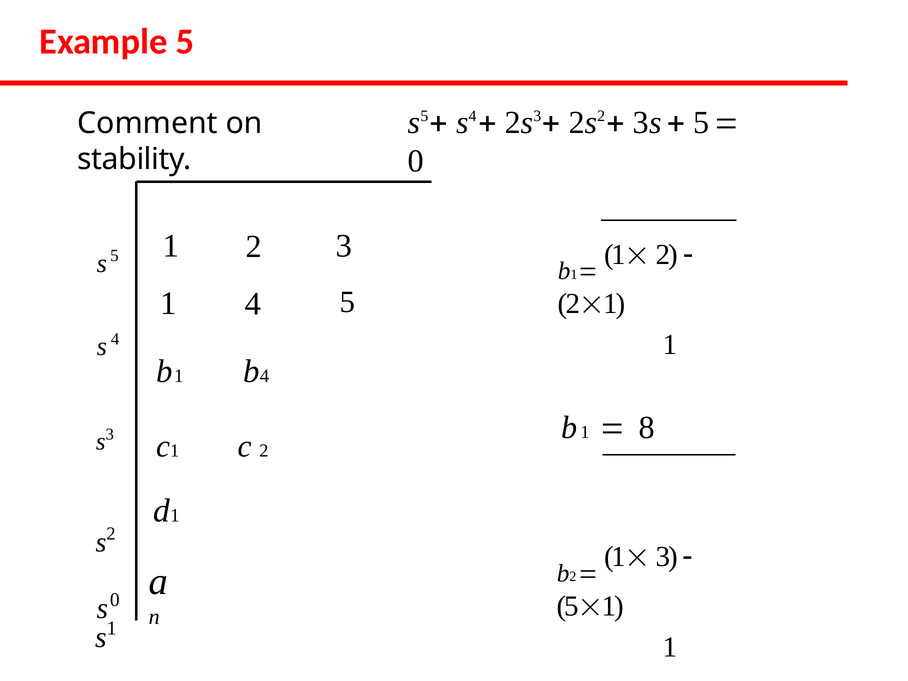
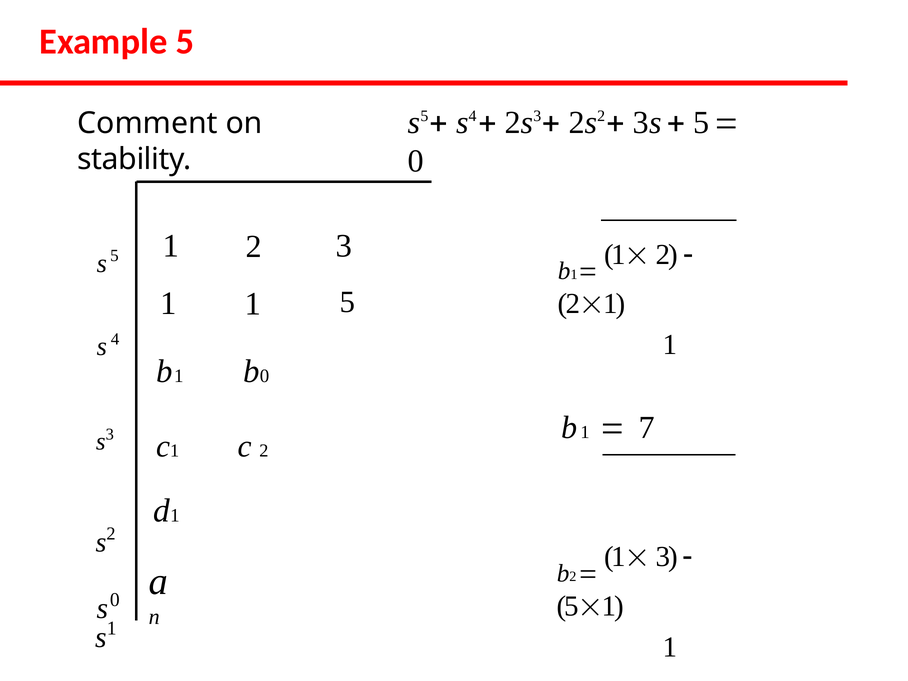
4: 4 -> 1 (253, 304)
4: 4 -> 0 (265, 376)
8: 8 -> 7 (647, 428)
